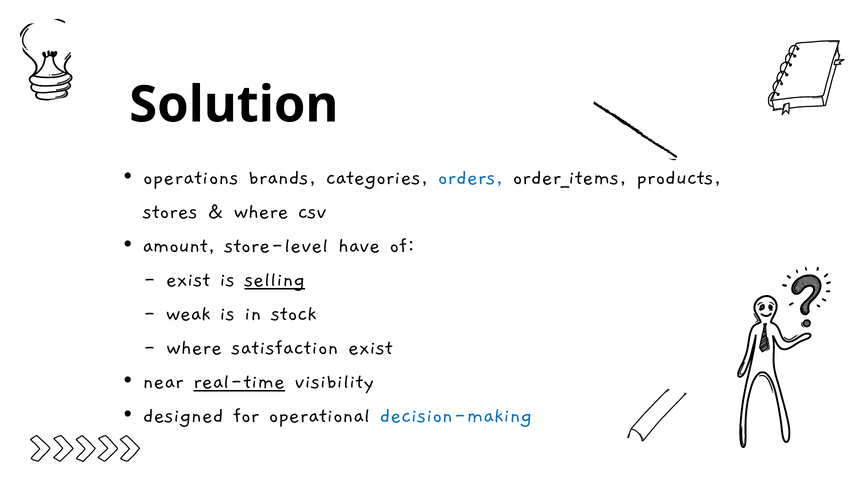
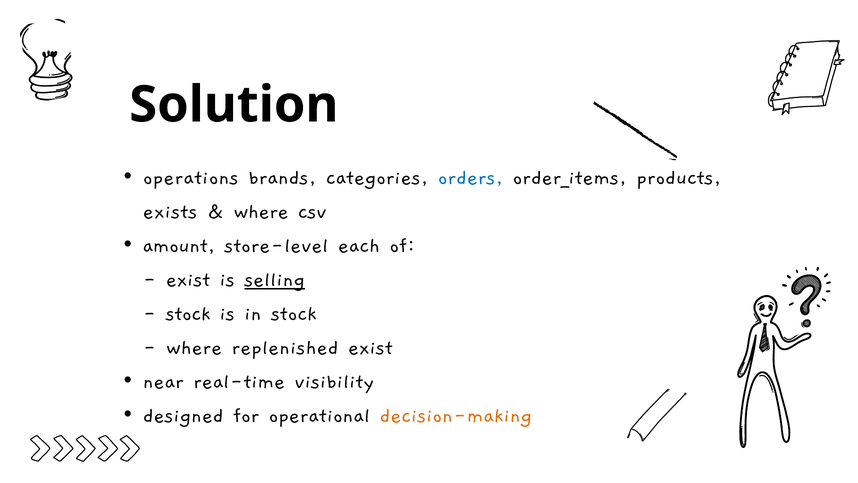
stores: stores -> exists (170, 211)
have: have -> each (359, 245)
weak: weak -> stock (188, 313)
satisfaction: satisfaction -> replenished (285, 347)
real-time underline: present -> none (239, 381)
decision-making colour: blue -> orange (456, 414)
